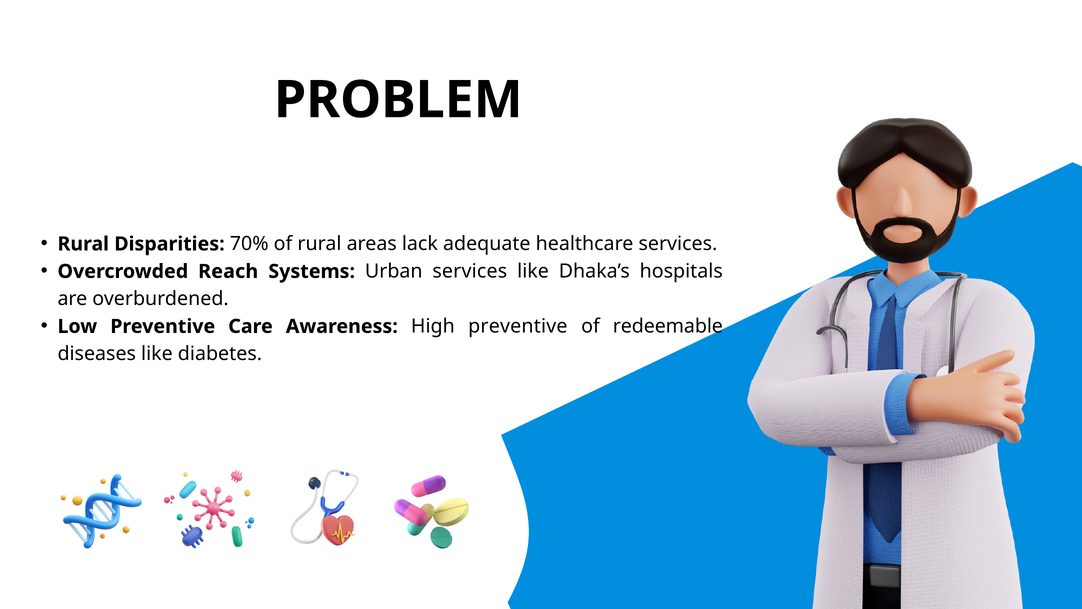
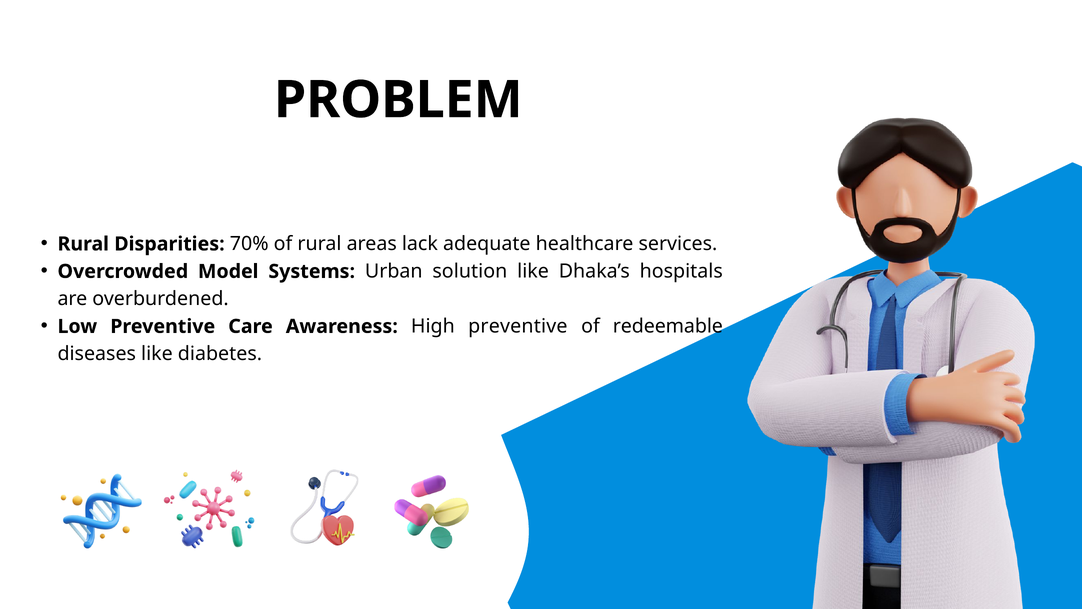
Reach: Reach -> Model (228, 271)
Urban services: services -> solution (470, 271)
